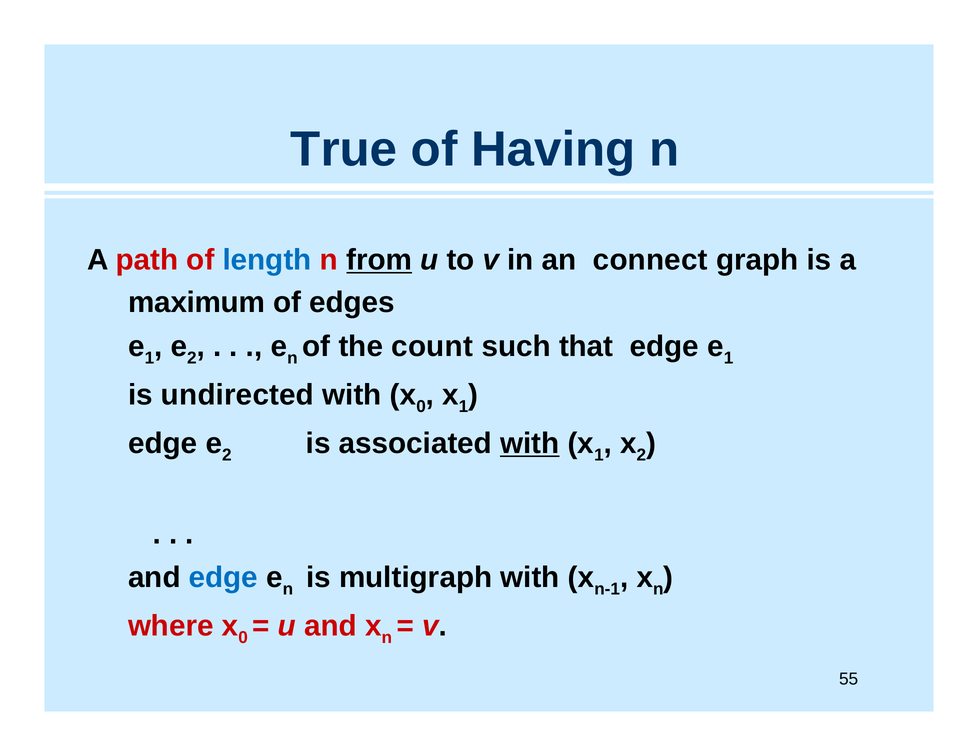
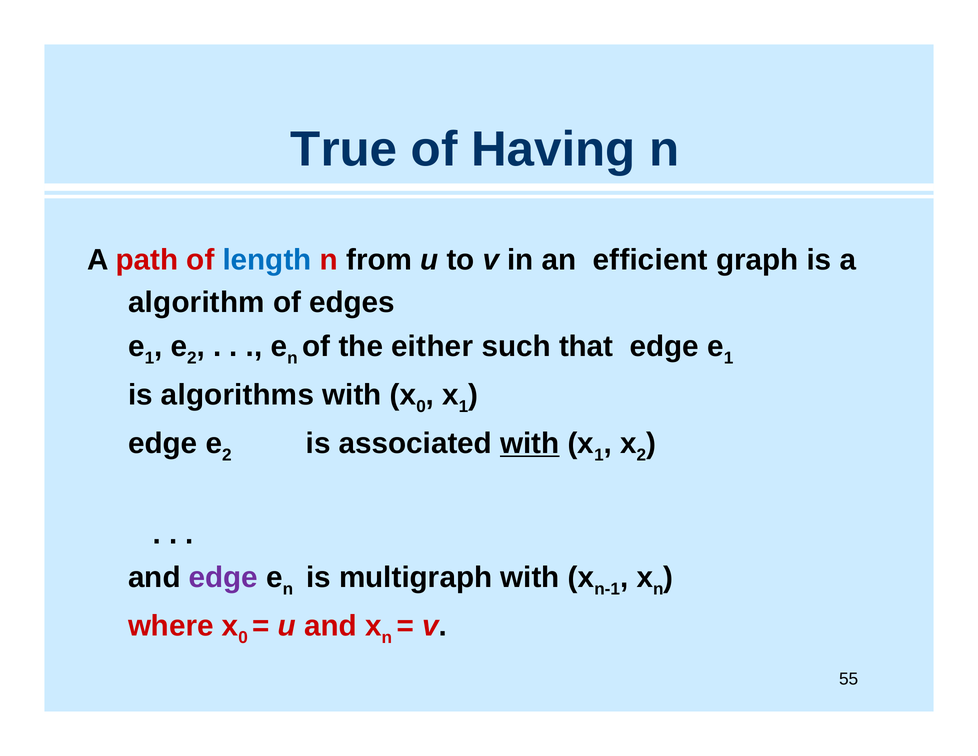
from underline: present -> none (379, 260)
connect: connect -> efficient (650, 260)
maximum: maximum -> algorithm (196, 303)
count: count -> either (432, 346)
undirected: undirected -> algorithms (237, 395)
edge colour: blue -> purple (223, 577)
